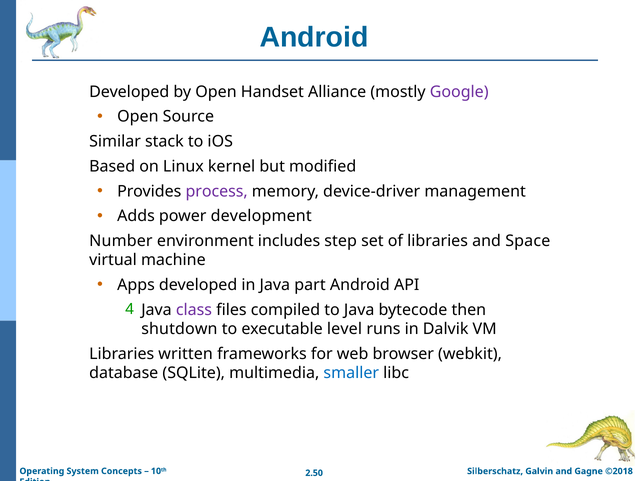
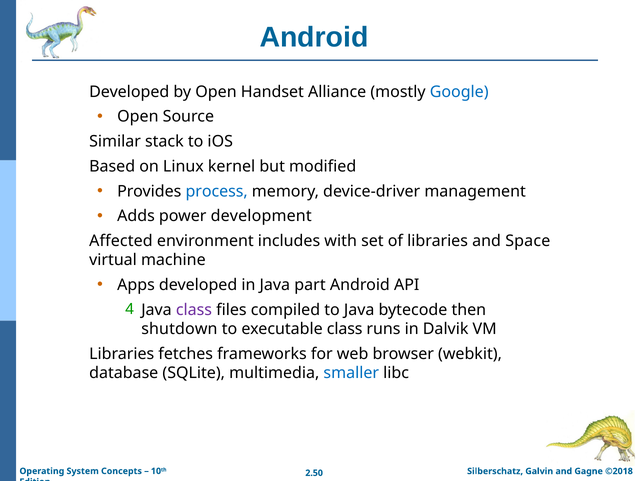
Google colour: purple -> blue (459, 92)
process colour: purple -> blue (217, 191)
Number: Number -> Affected (121, 241)
step: step -> with (341, 241)
executable level: level -> class (345, 329)
written: written -> fetches (186, 354)
